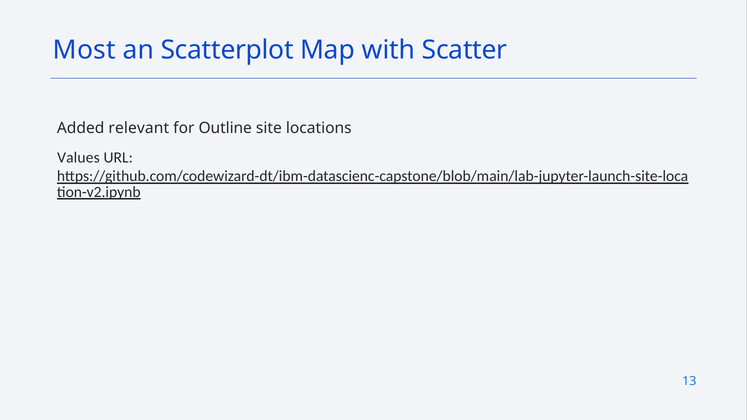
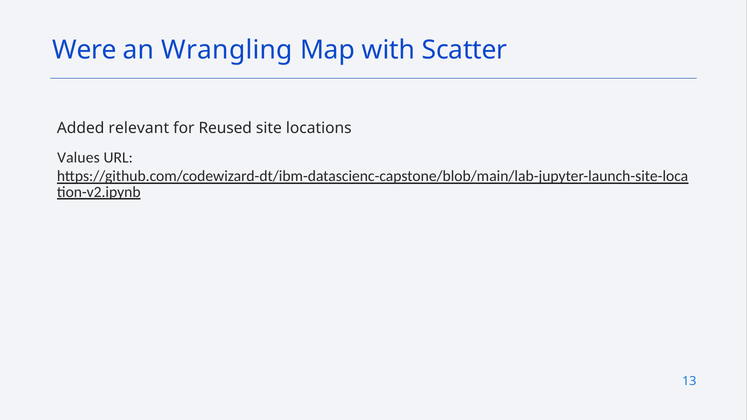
Most: Most -> Were (85, 50)
Scatterplot: Scatterplot -> Wrangling (227, 50)
Outline: Outline -> Reused (225, 128)
